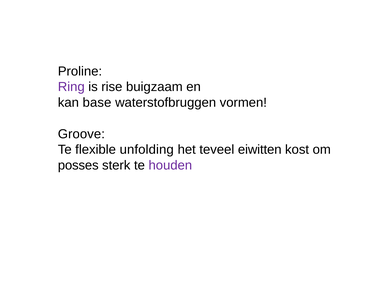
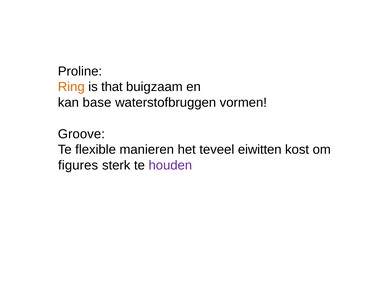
Ring colour: purple -> orange (71, 87)
rise: rise -> that (112, 87)
unfolding: unfolding -> manieren (147, 150)
posses: posses -> figures (78, 165)
